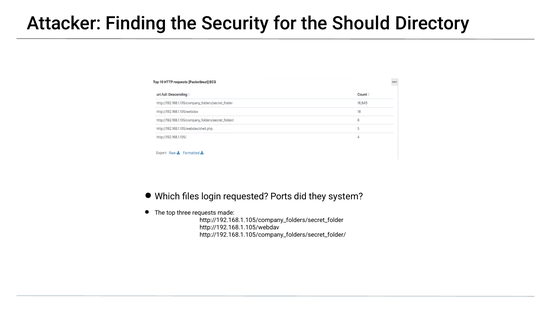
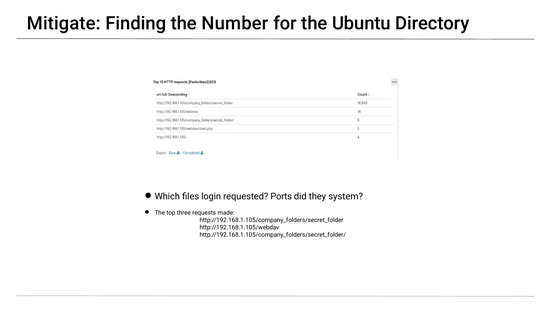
Attacker: Attacker -> Mitigate (64, 23)
Security: Security -> Number (235, 23)
Should: Should -> Ubuntu (361, 23)
